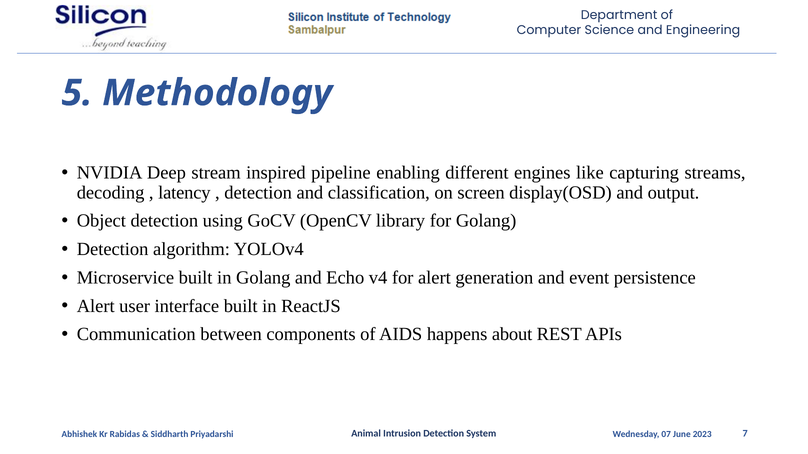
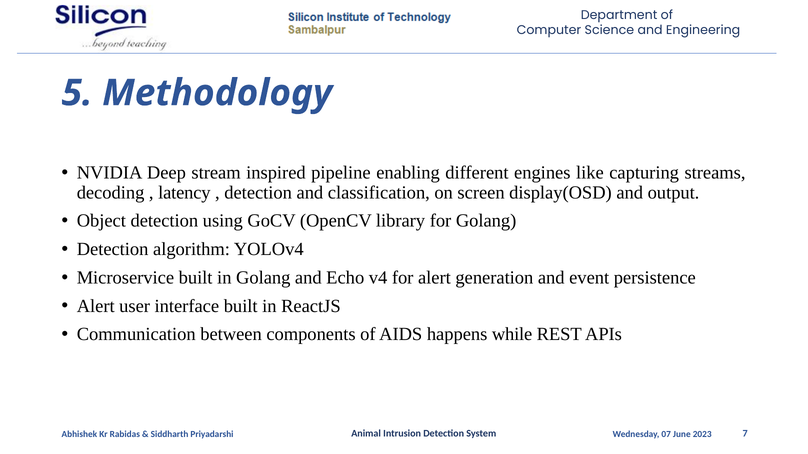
about: about -> while (512, 335)
